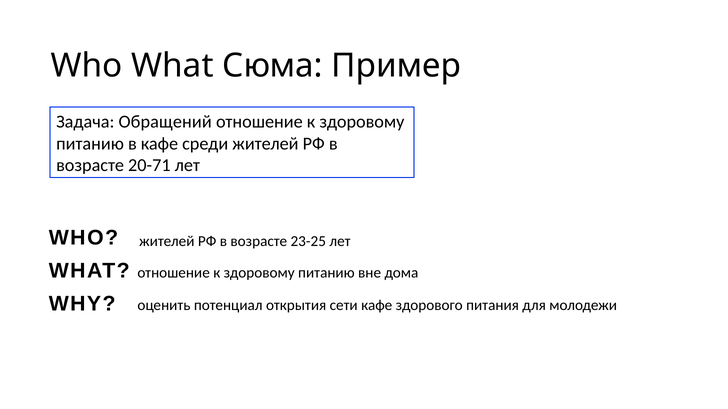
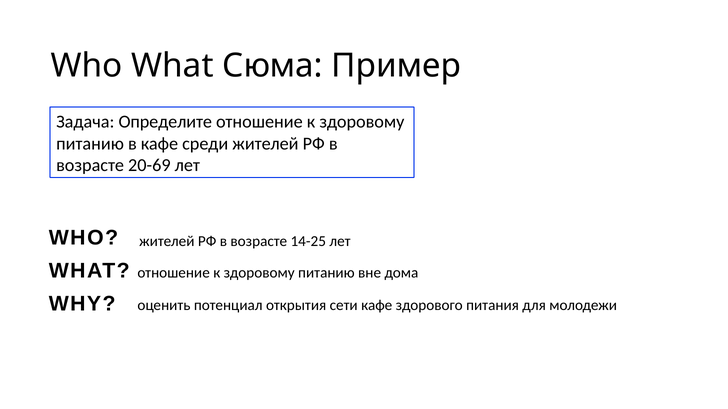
Обращений: Обращений -> Определите (165, 122)
20-71: 20-71 -> 20-69 (149, 166)
23-25: 23-25 -> 14-25 (308, 241)
